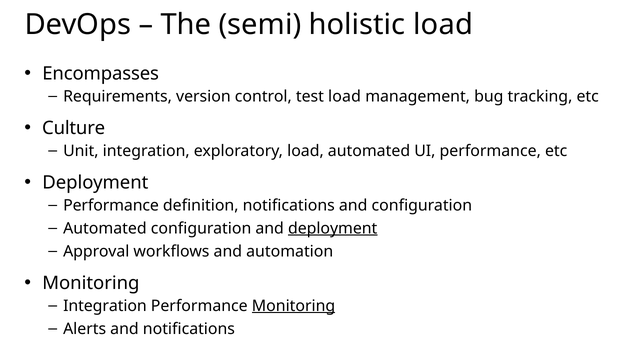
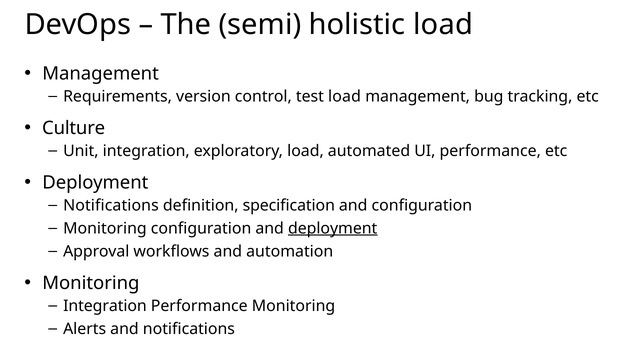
Encompasses: Encompasses -> Management (101, 74)
Performance: Performance -> Notifications (111, 205)
definition notifications: notifications -> specification (289, 205)
Automated: Automated -> Monitoring (105, 228)
Monitoring underline: present -> none (294, 306)
